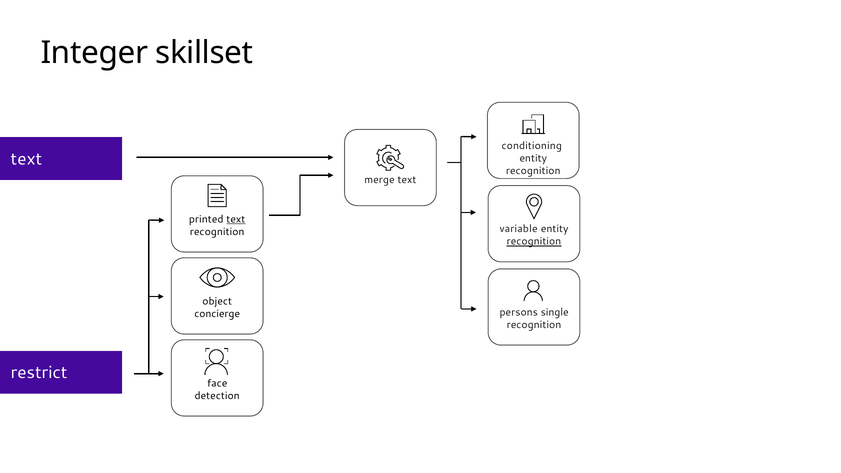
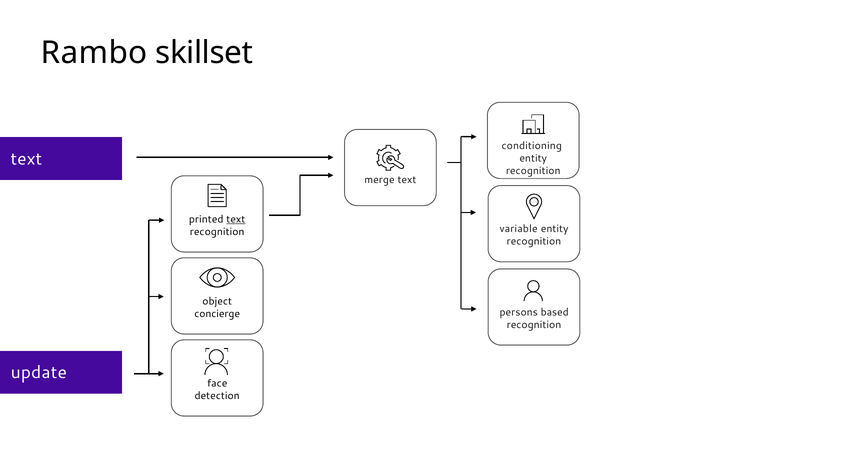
Integer: Integer -> Rambo (94, 53)
recognition underline: present -> none (534, 242)
single: single -> based (555, 312)
restrict: restrict -> update (39, 373)
